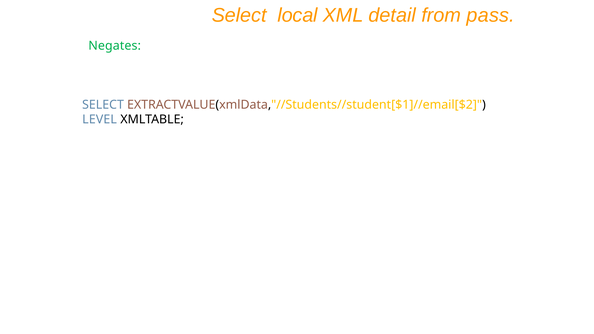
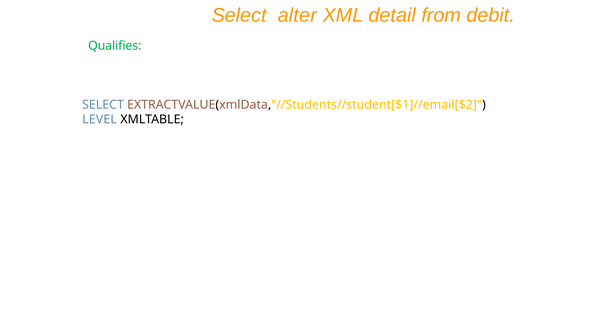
local: local -> alter (297, 15)
pass: pass -> debit (491, 15)
Negates: Negates -> Qualifies (115, 46)
